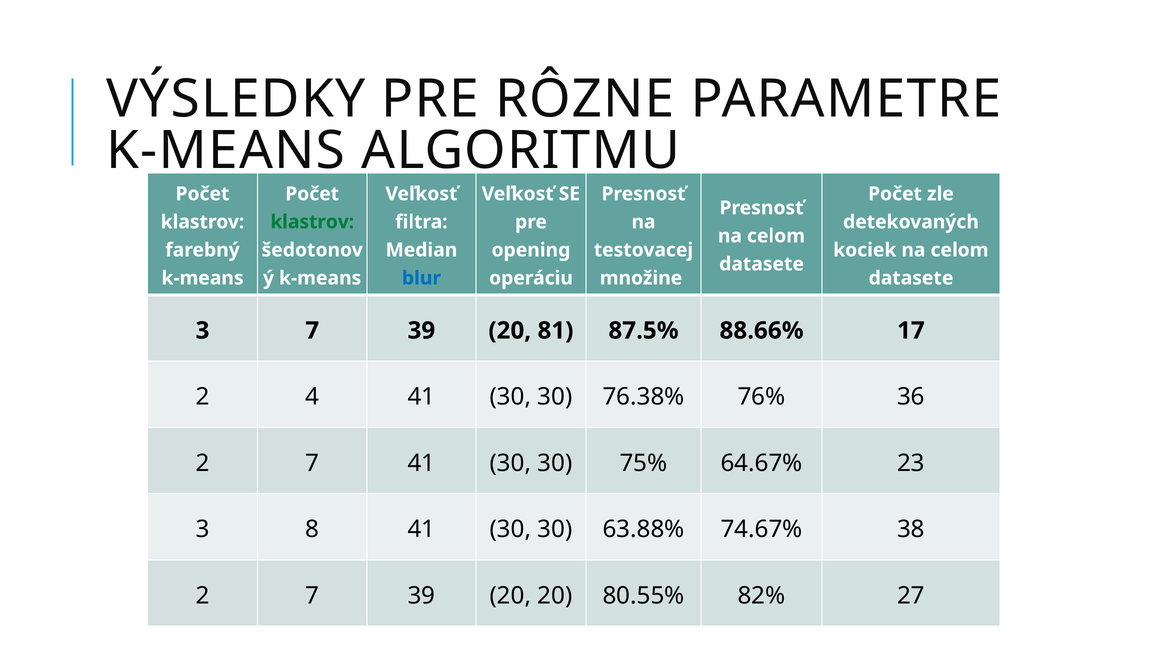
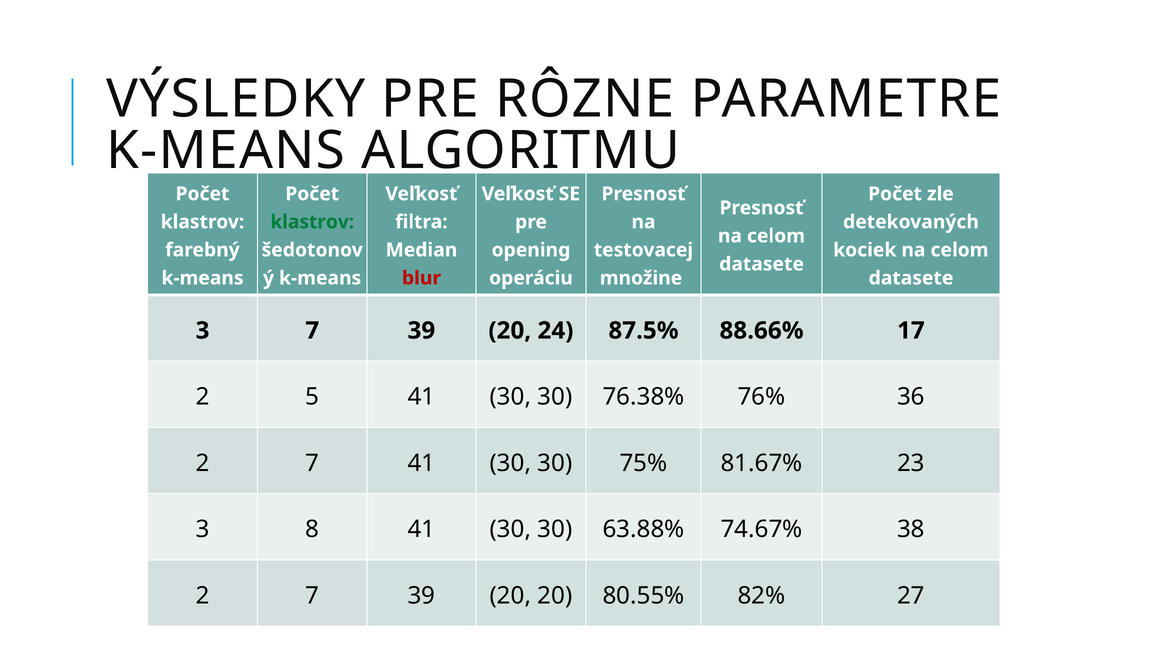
blur colour: blue -> red (421, 278)
81: 81 -> 24 (555, 331)
4: 4 -> 5 (312, 397)
64.67%: 64.67% -> 81.67% (762, 464)
